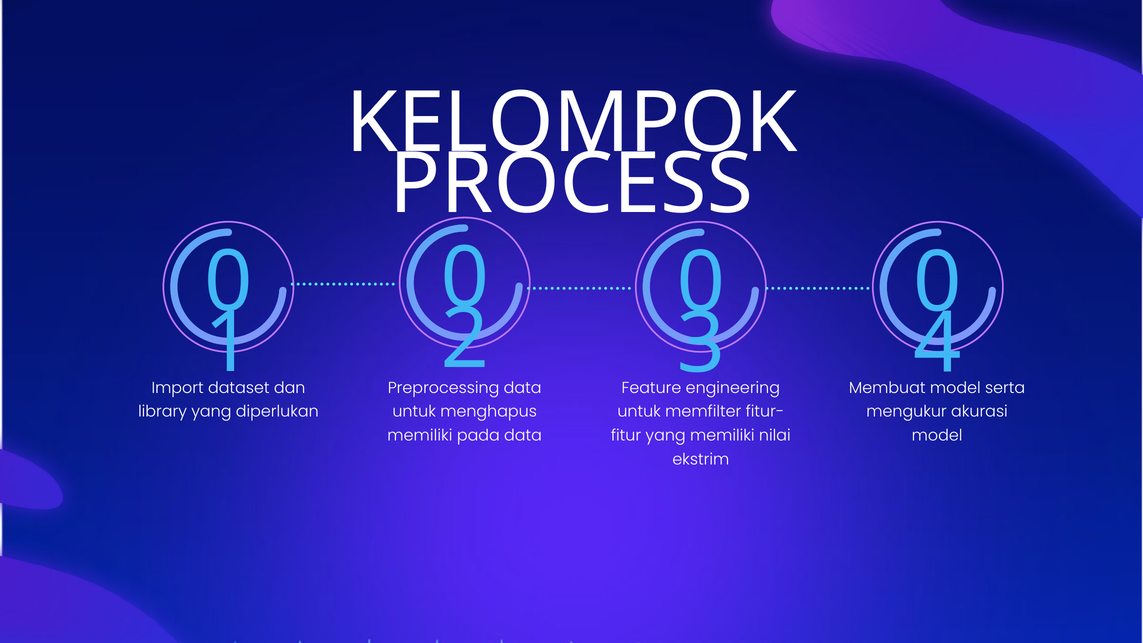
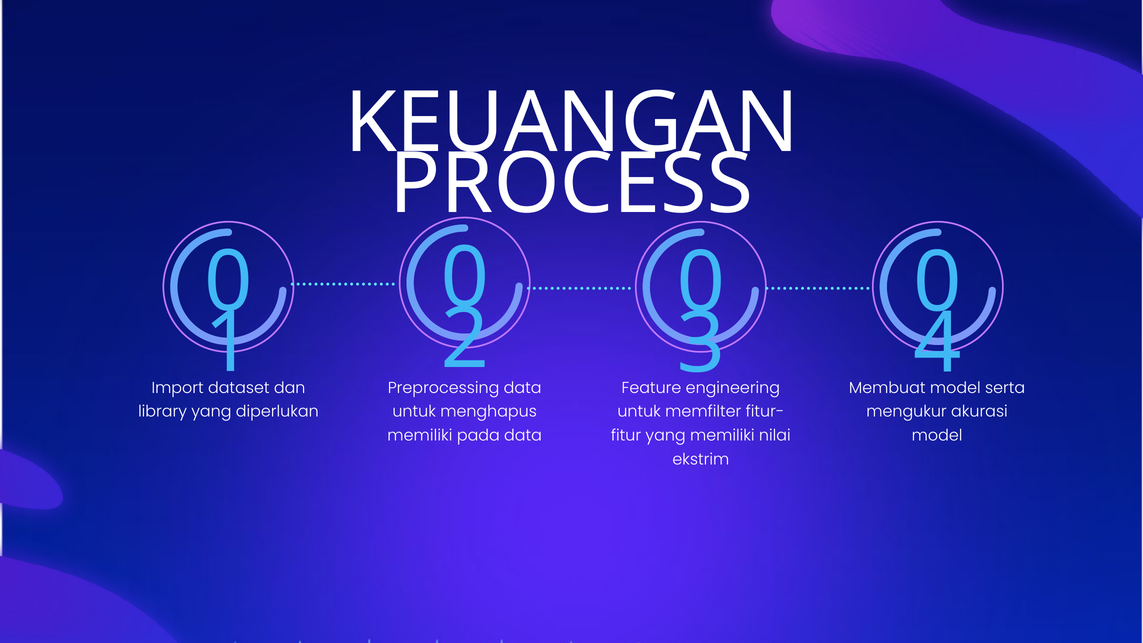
KELOMPOK: KELOMPOK -> KEUANGAN (572, 123)
